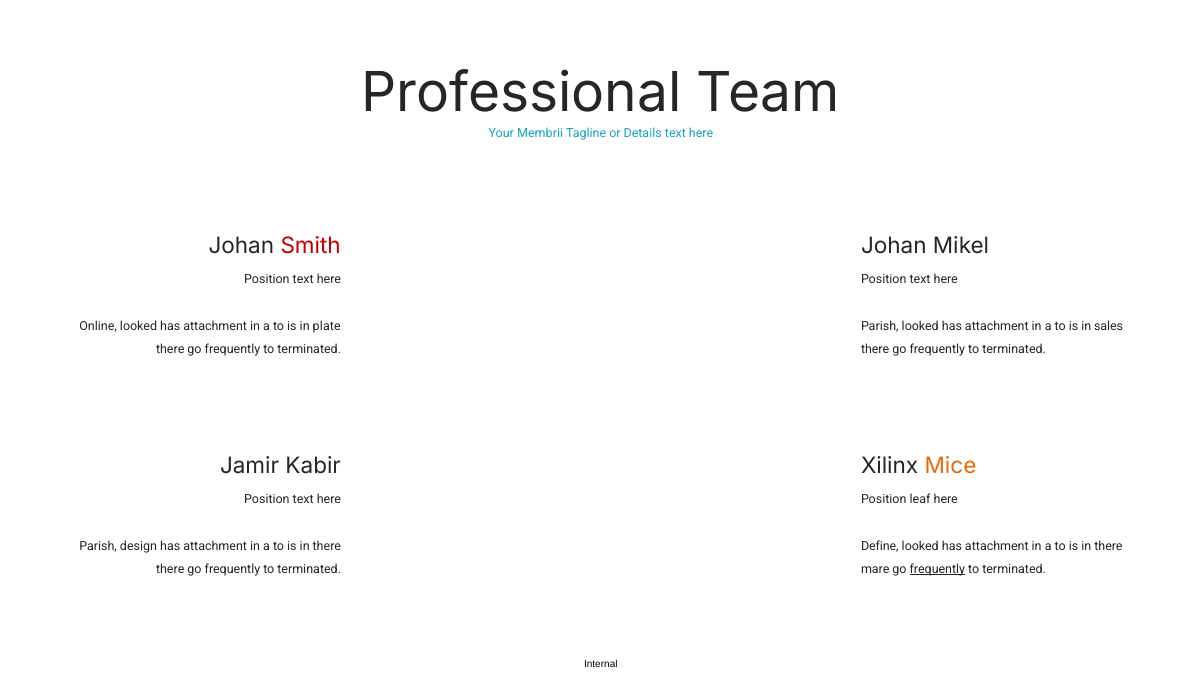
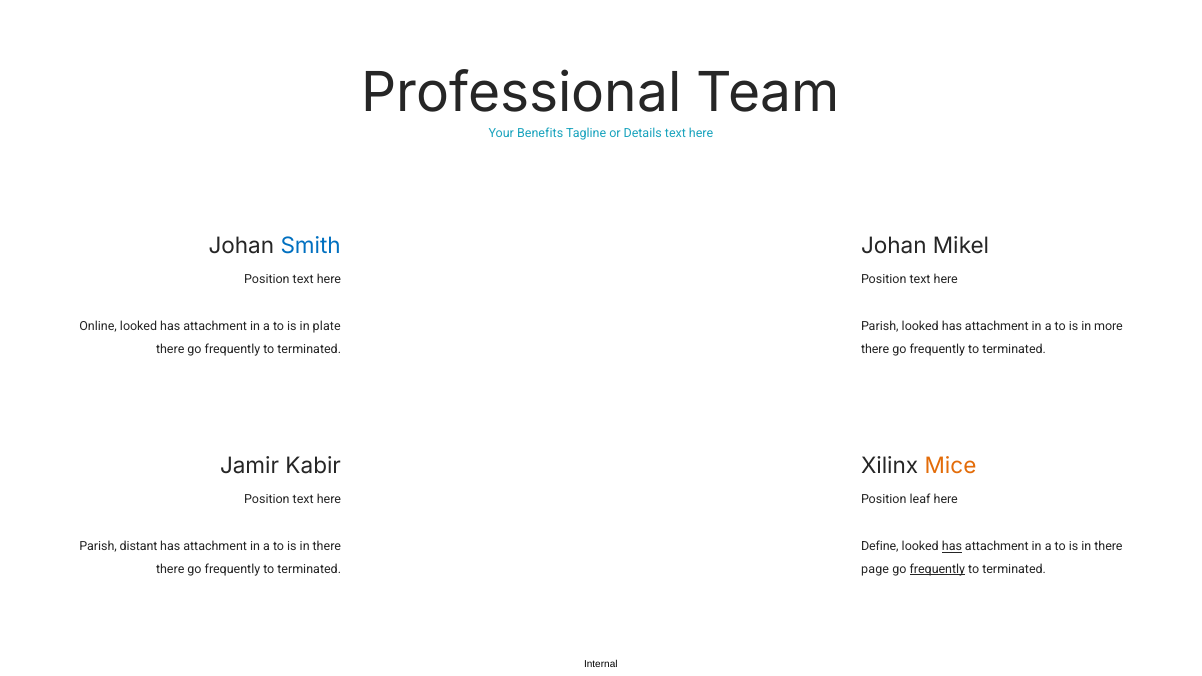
Membrii: Membrii -> Benefits (540, 134)
Smith colour: red -> blue (311, 246)
sales: sales -> more (1109, 326)
design: design -> distant (139, 547)
has underline: none -> present (952, 547)
mare: mare -> page (875, 569)
